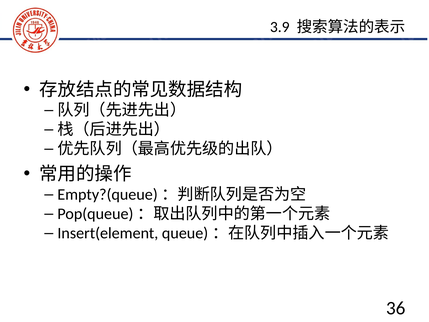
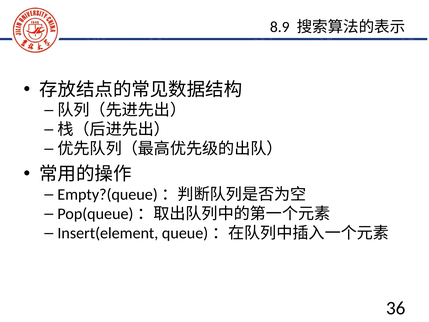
3.9: 3.9 -> 8.9 (280, 27)
